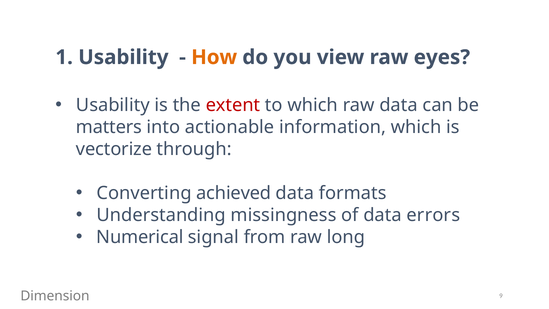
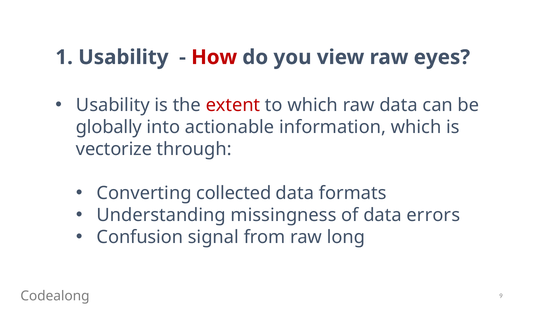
How colour: orange -> red (214, 57)
matters: matters -> globally (109, 127)
achieved: achieved -> collected (234, 193)
Numerical: Numerical -> Confusion (140, 237)
Dimension: Dimension -> Codealong (55, 296)
